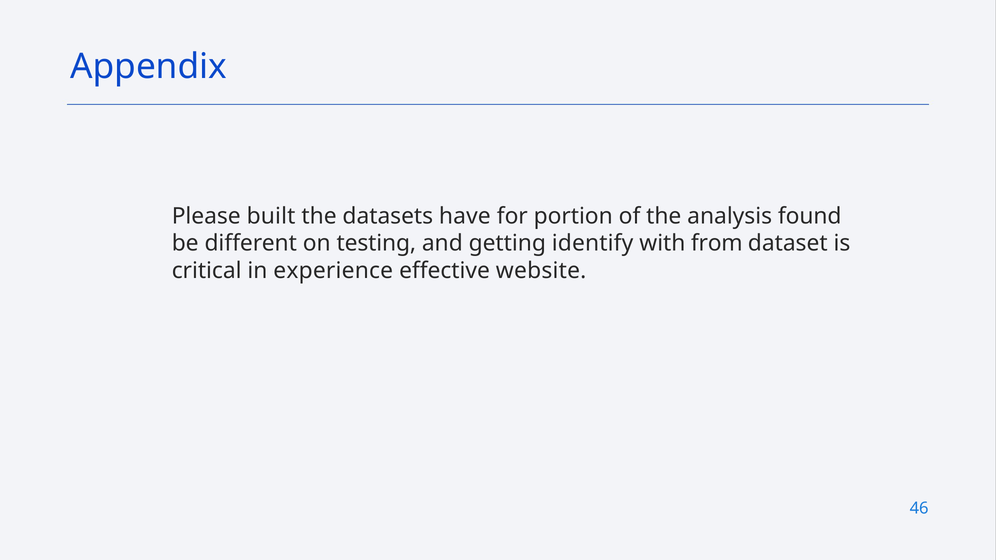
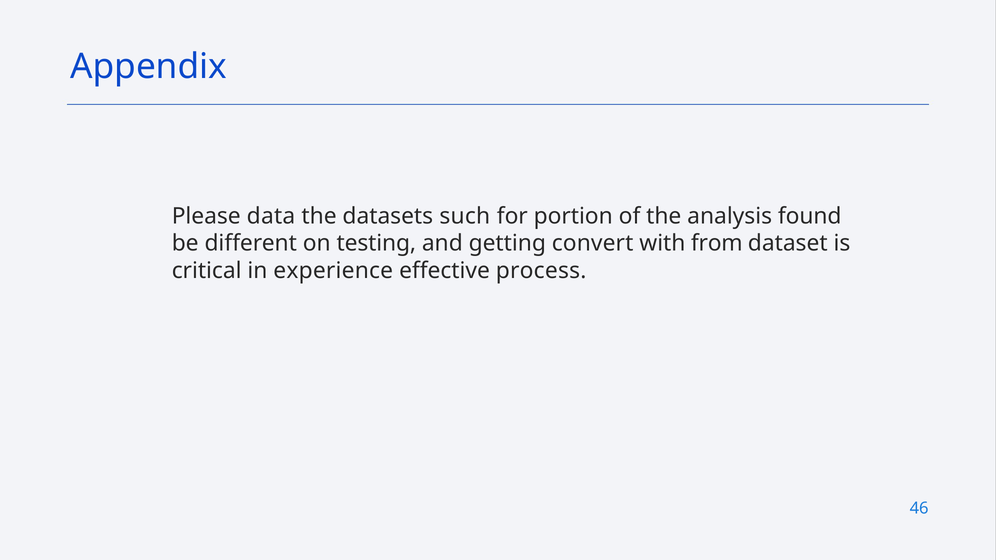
built: built -> data (271, 216)
have: have -> such (465, 216)
identify: identify -> convert (593, 243)
website: website -> process (541, 271)
